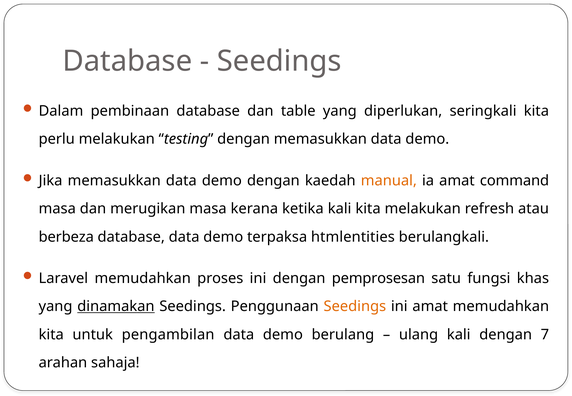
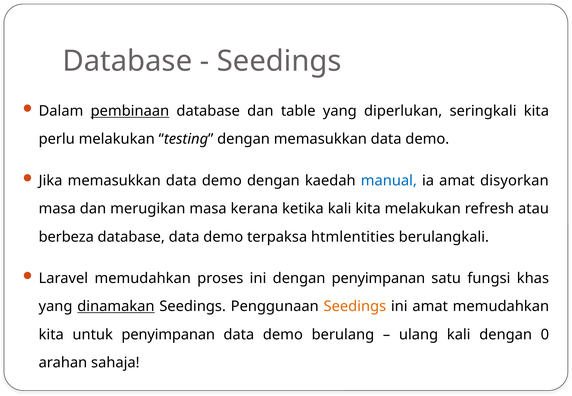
pembinaan underline: none -> present (130, 111)
manual colour: orange -> blue (389, 181)
command: command -> disyorkan (514, 181)
dengan pemprosesan: pemprosesan -> penyimpanan (378, 278)
untuk pengambilan: pengambilan -> penyimpanan (168, 335)
7: 7 -> 0 (545, 335)
